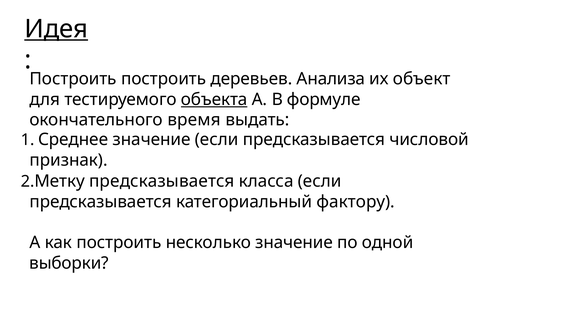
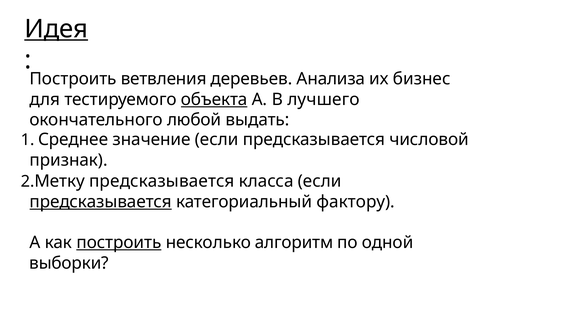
Построить построить: построить -> ветвления (164, 79)
объект: объект -> бизнес (422, 79)
формуле: формуле -> лучшего (324, 99)
время: время -> любой (194, 120)
предсказывается underline: none -> present (101, 202)
построить underline: none -> present (119, 242)
несколько значение: значение -> алгоритм (294, 242)
